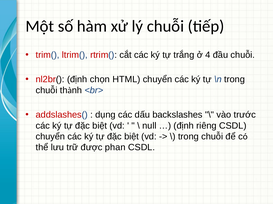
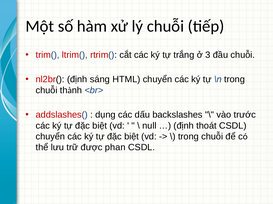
4: 4 -> 3 (208, 55)
chọn: chọn -> sáng (100, 80)
riêng: riêng -> thoát (206, 126)
